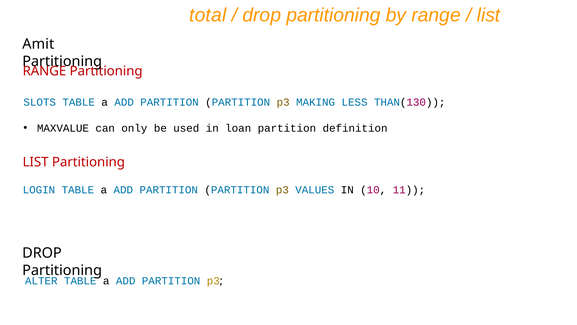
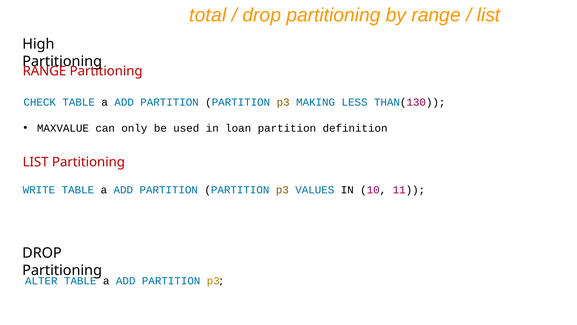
Amit: Amit -> High (38, 44)
SLOTS: SLOTS -> CHECK (40, 102)
LOGIN: LOGIN -> WRITE (39, 190)
